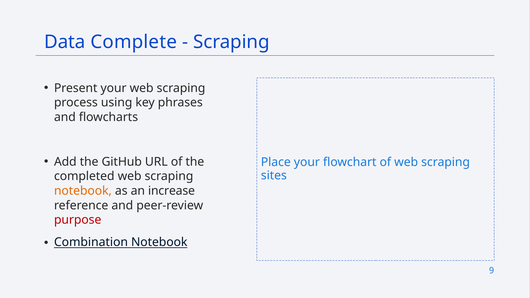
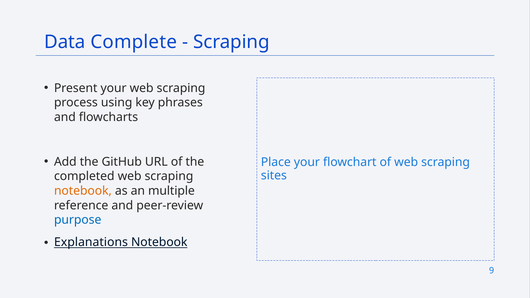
increase: increase -> multiple (171, 191)
purpose colour: red -> blue (78, 220)
Combination: Combination -> Explanations (91, 242)
